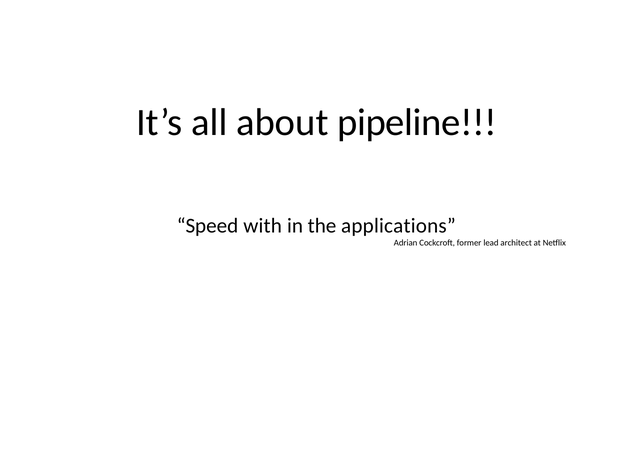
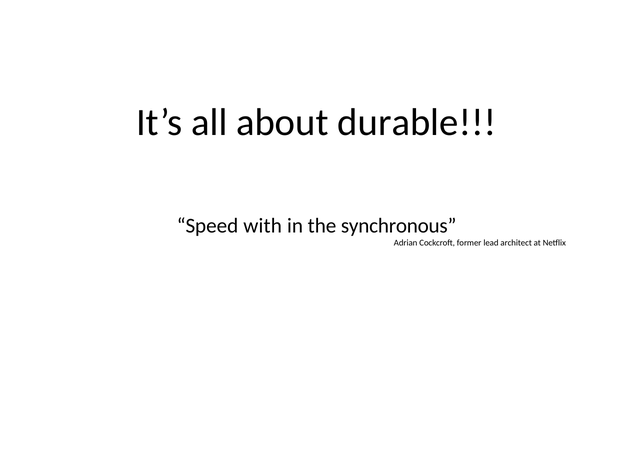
pipeline: pipeline -> durable (417, 122)
applications: applications -> synchronous (399, 226)
